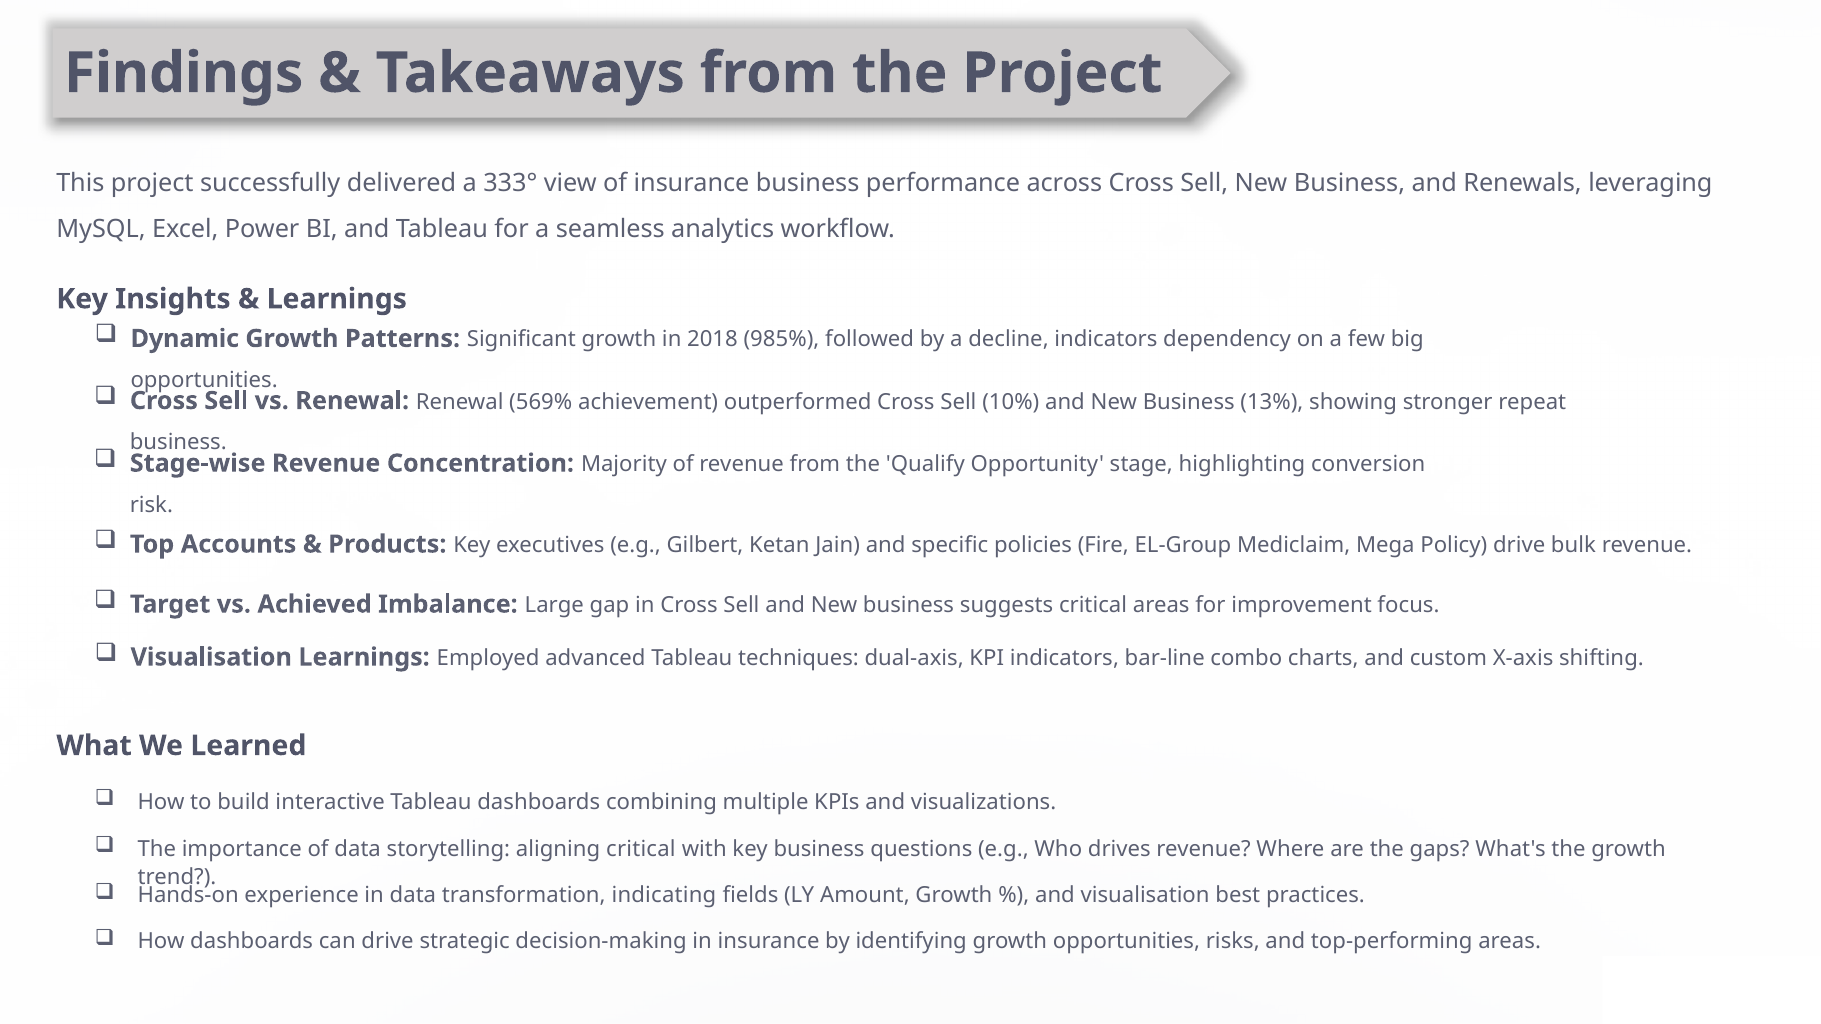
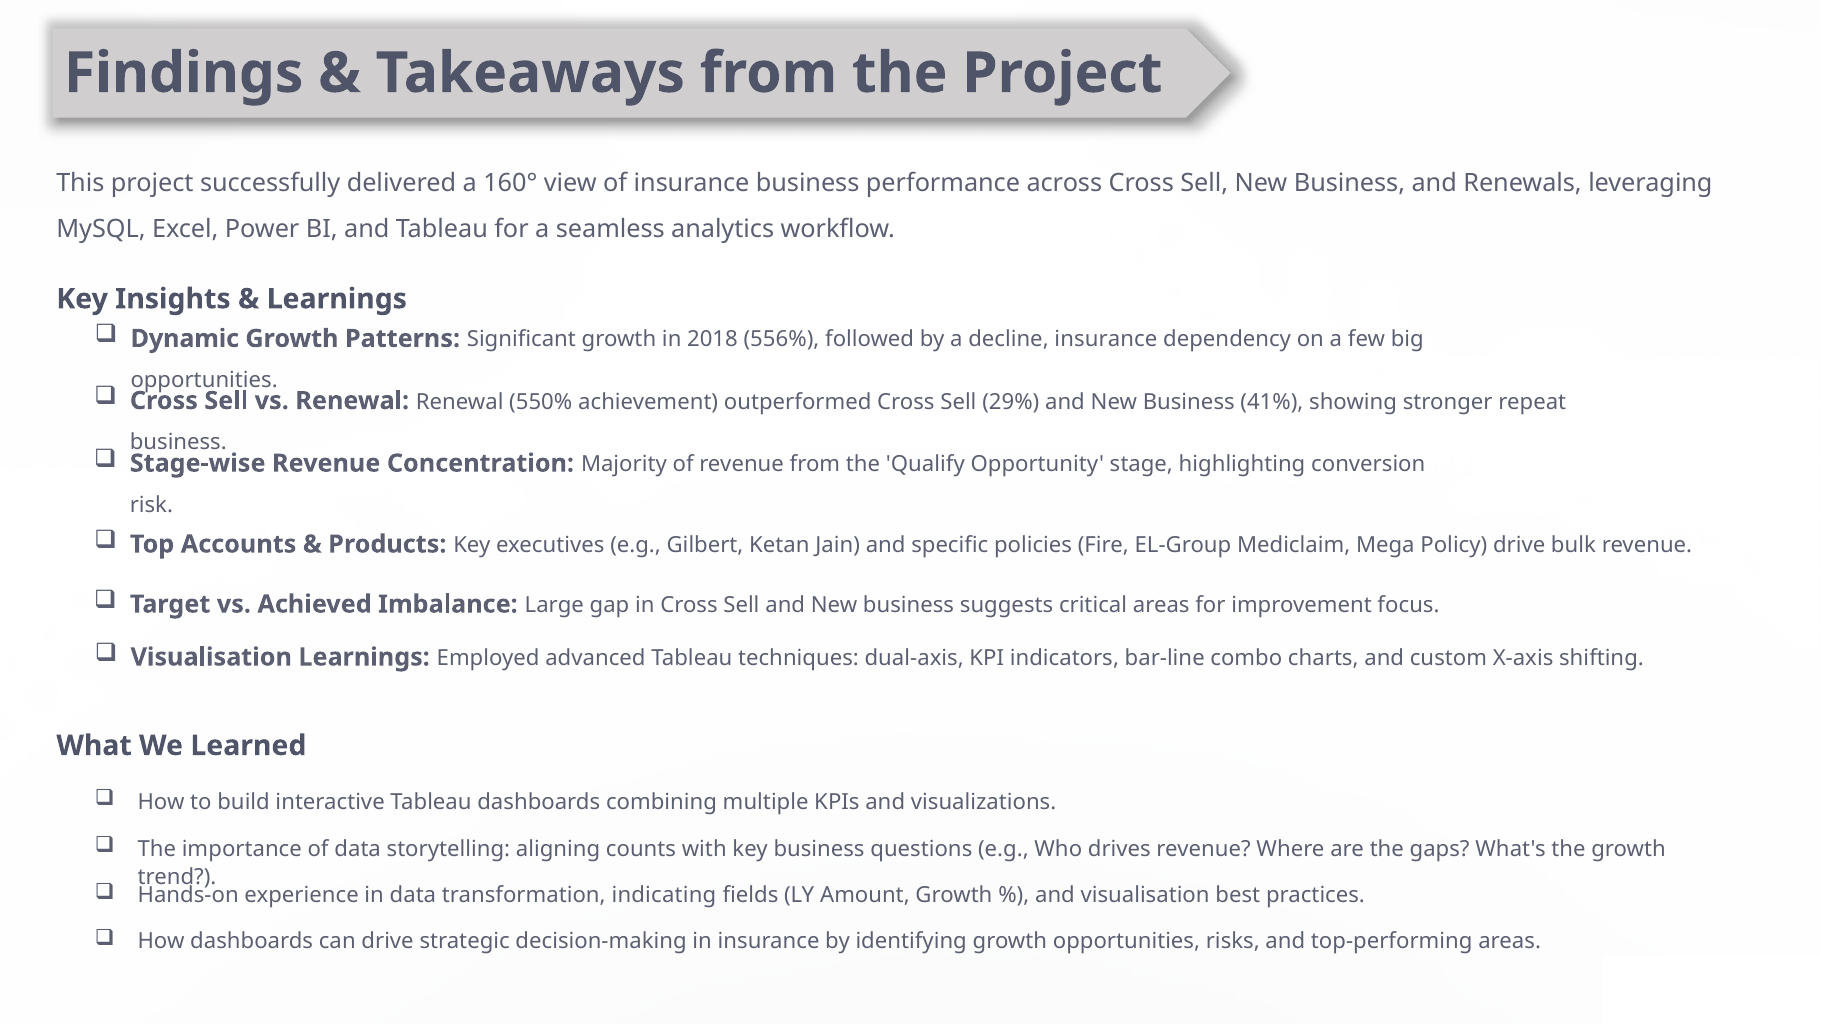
333°: 333° -> 160° (510, 183)
985%: 985% -> 556% (781, 340)
decline indicators: indicators -> insurance (1106, 340)
569%: 569% -> 550% (541, 402)
10%: 10% -> 29% (1011, 402)
13%: 13% -> 41% (1272, 402)
aligning critical: critical -> counts (641, 849)
